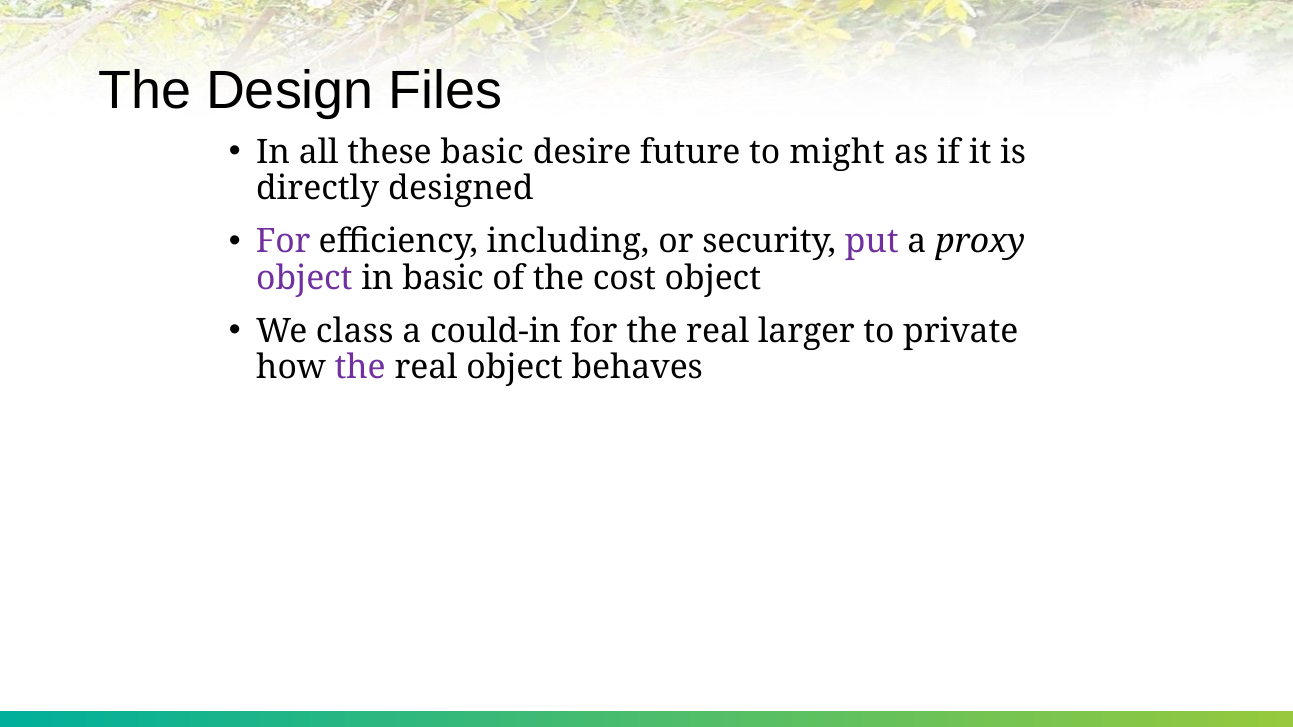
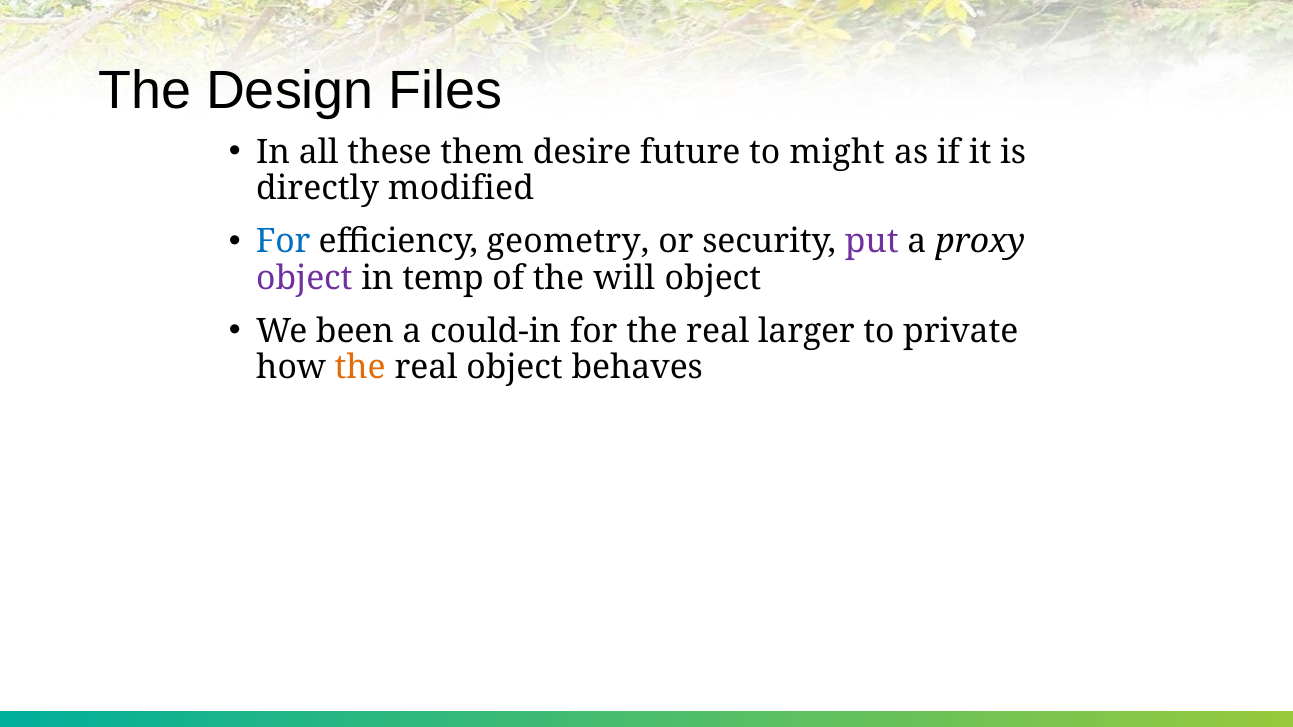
these basic: basic -> them (482, 152)
designed: designed -> modified (461, 188)
For colour: purple -> blue (283, 242)
including: including -> geometry (568, 242)
in basic: basic -> temp (443, 278)
cost: cost -> will (624, 278)
class: class -> been (355, 331)
the colour: purple -> orange (360, 368)
